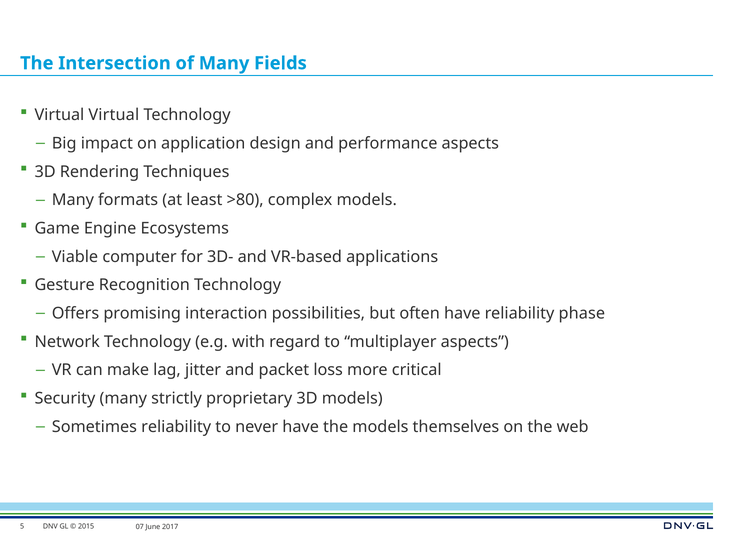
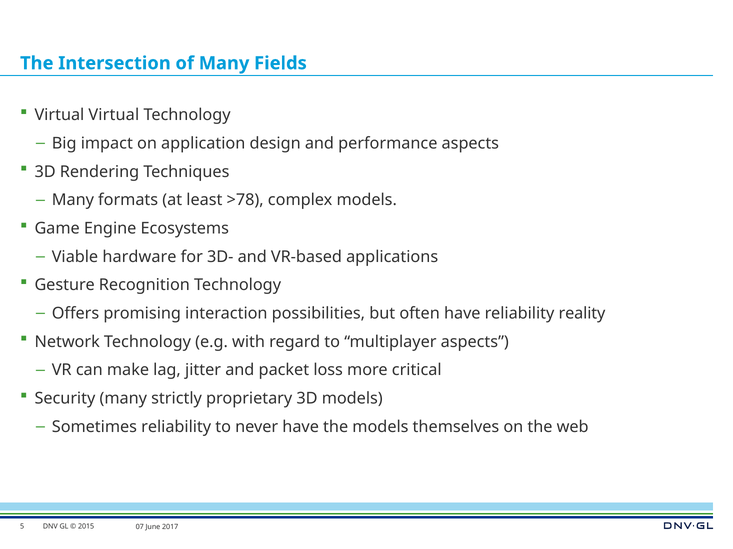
>80: >80 -> >78 (245, 200)
computer: computer -> hardware (139, 257)
phase: phase -> reality (582, 314)
